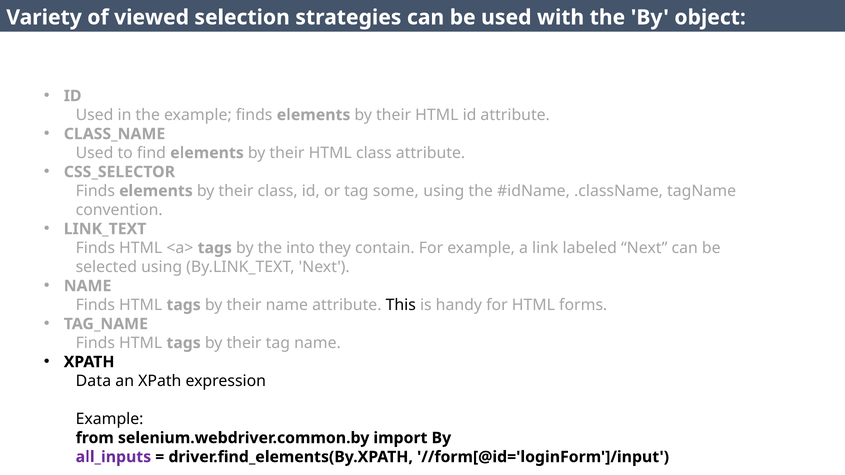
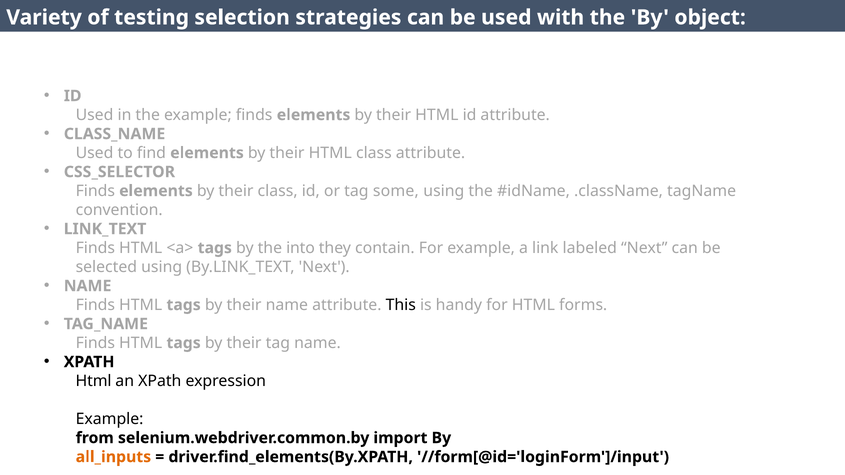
viewed: viewed -> testing (152, 17)
Data: Data -> Html (94, 381)
all_inputs colour: purple -> orange (113, 457)
